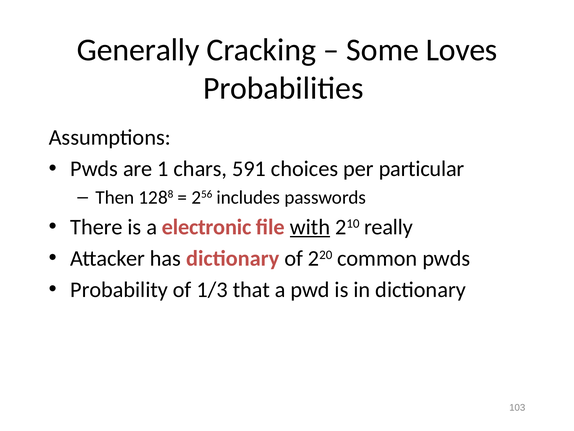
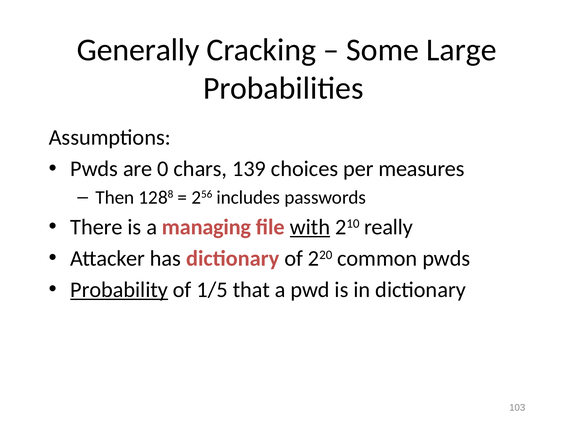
Loves: Loves -> Large (462, 50)
1: 1 -> 0 (163, 169)
591: 591 -> 139 (249, 169)
particular: particular -> measures (422, 169)
electronic: electronic -> managing (207, 227)
Probability underline: none -> present (119, 289)
1/3: 1/3 -> 1/5 (212, 289)
